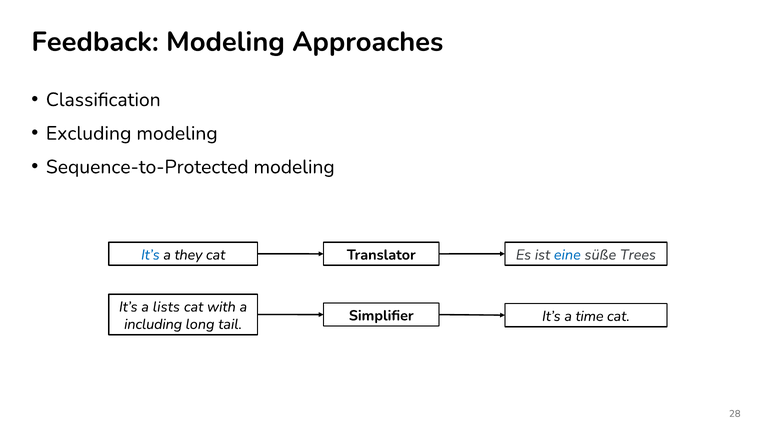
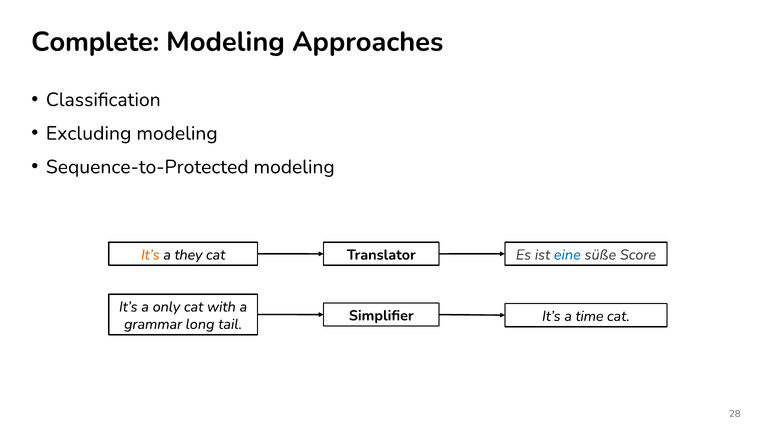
Feedback: Feedback -> Complete (95, 42)
It’s colour: blue -> orange (150, 255)
Trees: Trees -> Score (638, 255)
lists: lists -> only (166, 307)
including: including -> grammar (153, 324)
